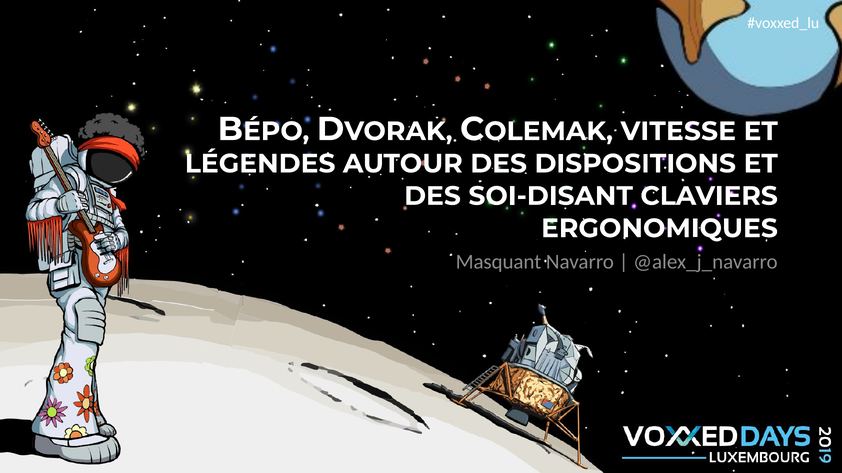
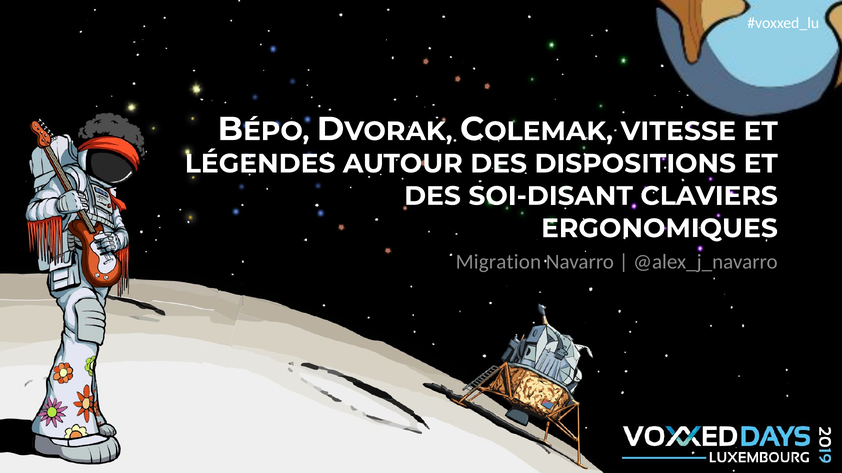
Masquant: Masquant -> Migration (498, 262)
